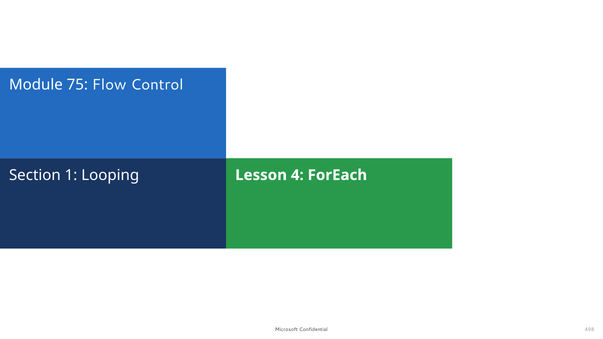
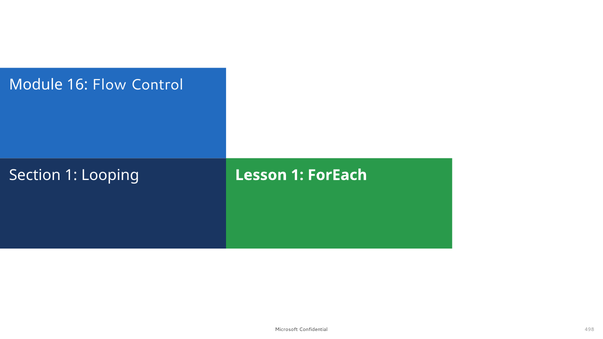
75: 75 -> 16 (77, 85)
Lesson 4: 4 -> 1 (297, 175)
